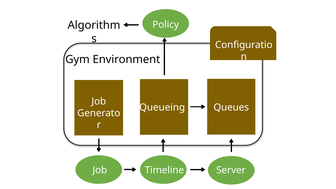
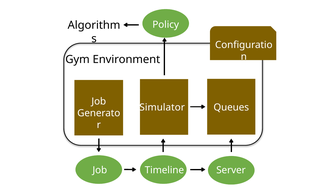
Queueing: Queueing -> Simulator (162, 107)
